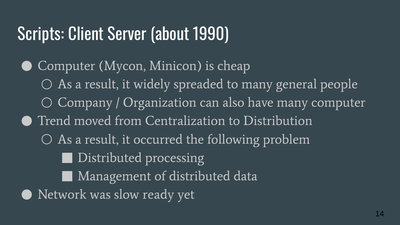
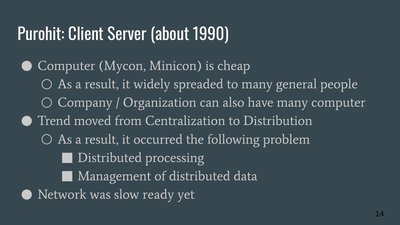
Scripts: Scripts -> Purohit (41, 35)
